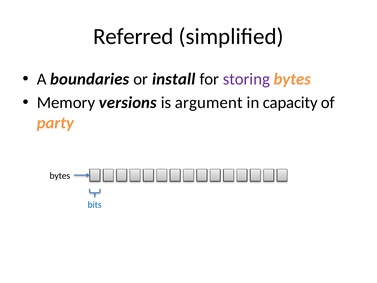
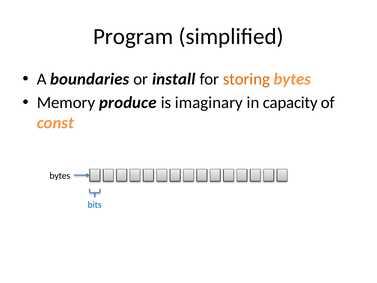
Referred: Referred -> Program (133, 36)
storing colour: purple -> orange (246, 79)
versions: versions -> produce (128, 103)
argument: argument -> imaginary (209, 103)
party: party -> const (55, 123)
